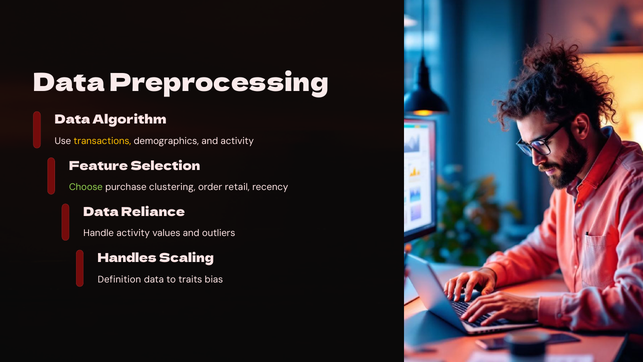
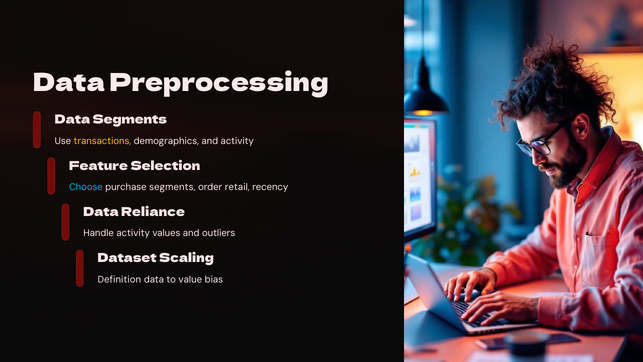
Data Algorithm: Algorithm -> Segments (130, 120)
Choose colour: light green -> light blue (86, 187)
purchase clustering: clustering -> segments (172, 187)
Handles: Handles -> Dataset (127, 258)
traits: traits -> value (190, 279)
